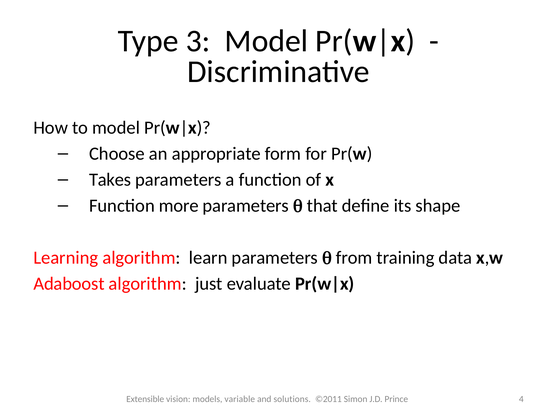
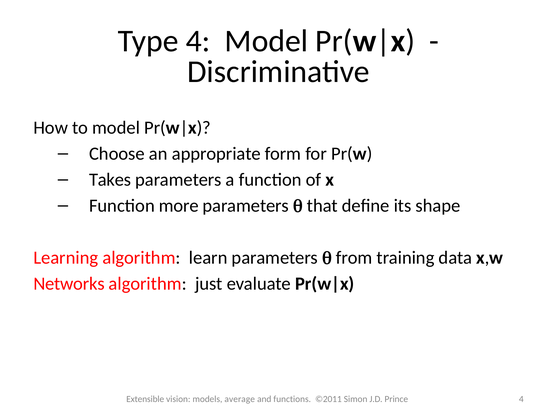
Type 3: 3 -> 4 (198, 41)
Adaboost: Adaboost -> Networks (69, 284)
variable: variable -> average (240, 399)
solutions: solutions -> functions (292, 399)
